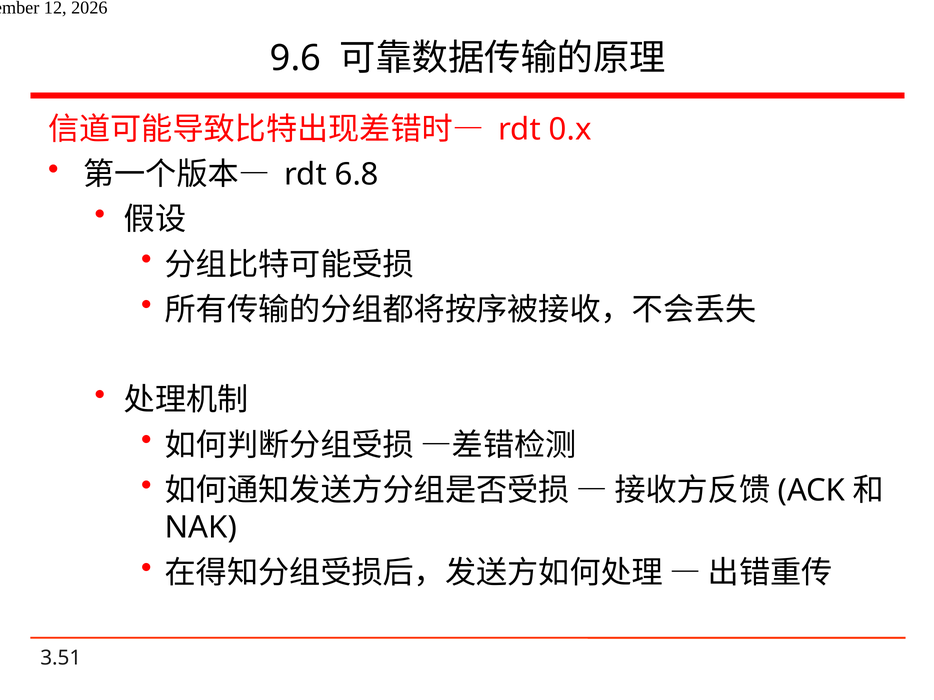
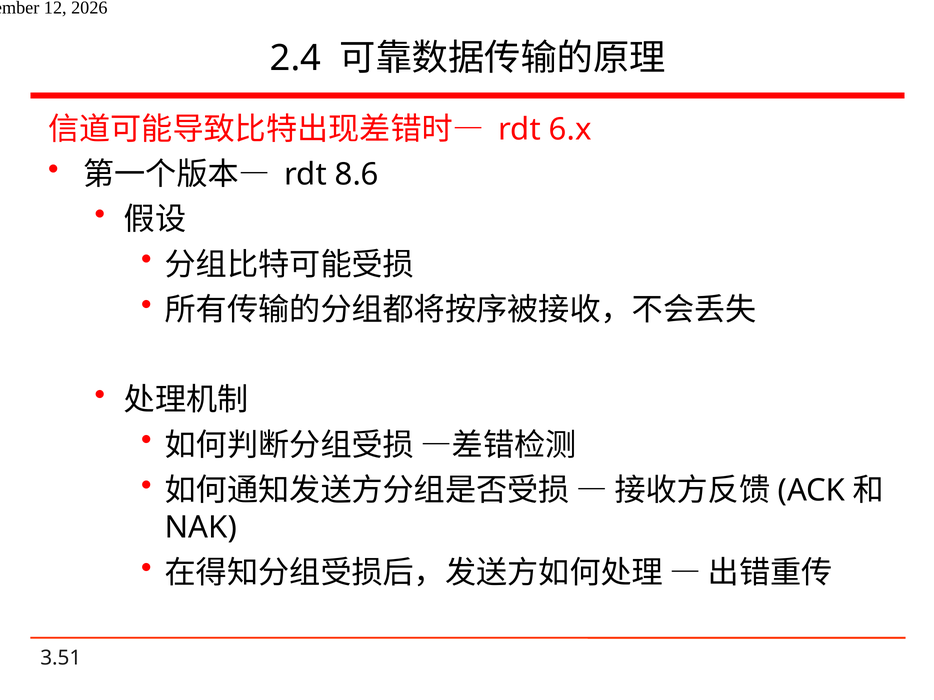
9.6: 9.6 -> 2.4 (296, 59)
0.x: 0.x -> 6.x (570, 129)
6.8: 6.8 -> 8.6 (357, 175)
